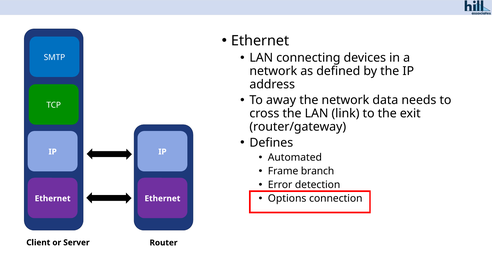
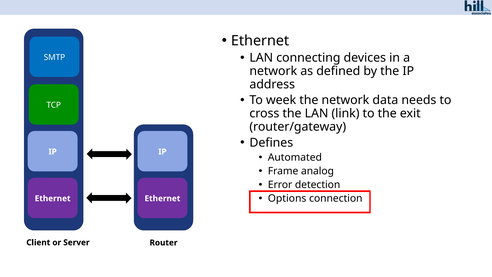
away: away -> week (281, 100)
branch: branch -> analog (317, 171)
